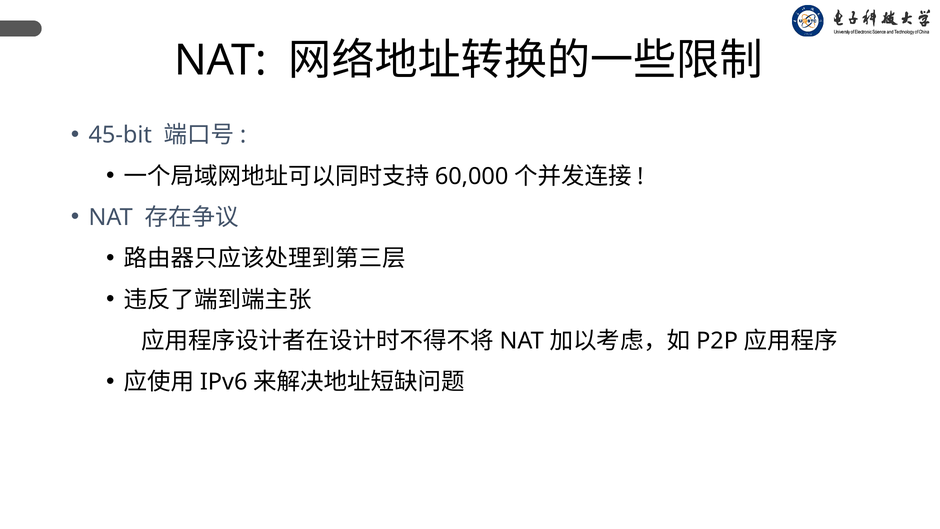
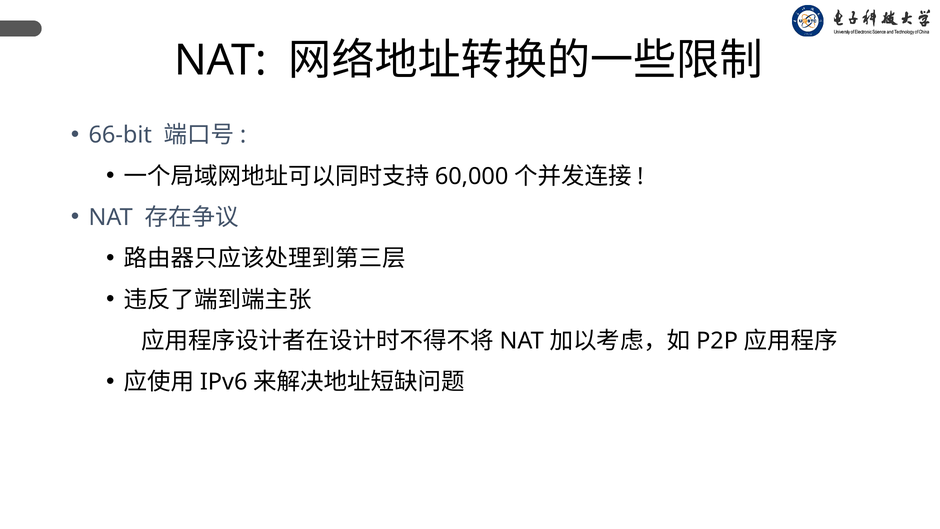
45-bit: 45-bit -> 66-bit (120, 135)
